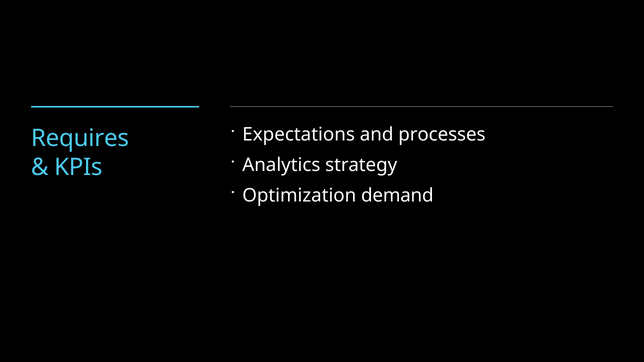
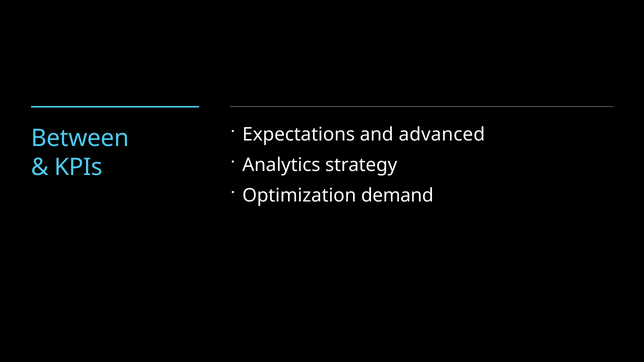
processes: processes -> advanced (442, 135)
Requires: Requires -> Between (80, 138)
